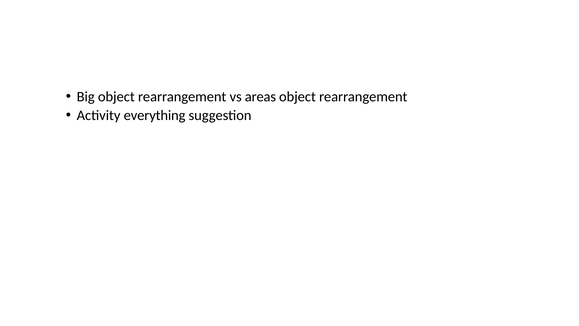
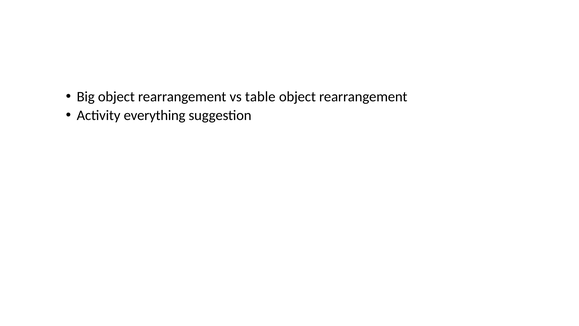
areas: areas -> table (260, 97)
